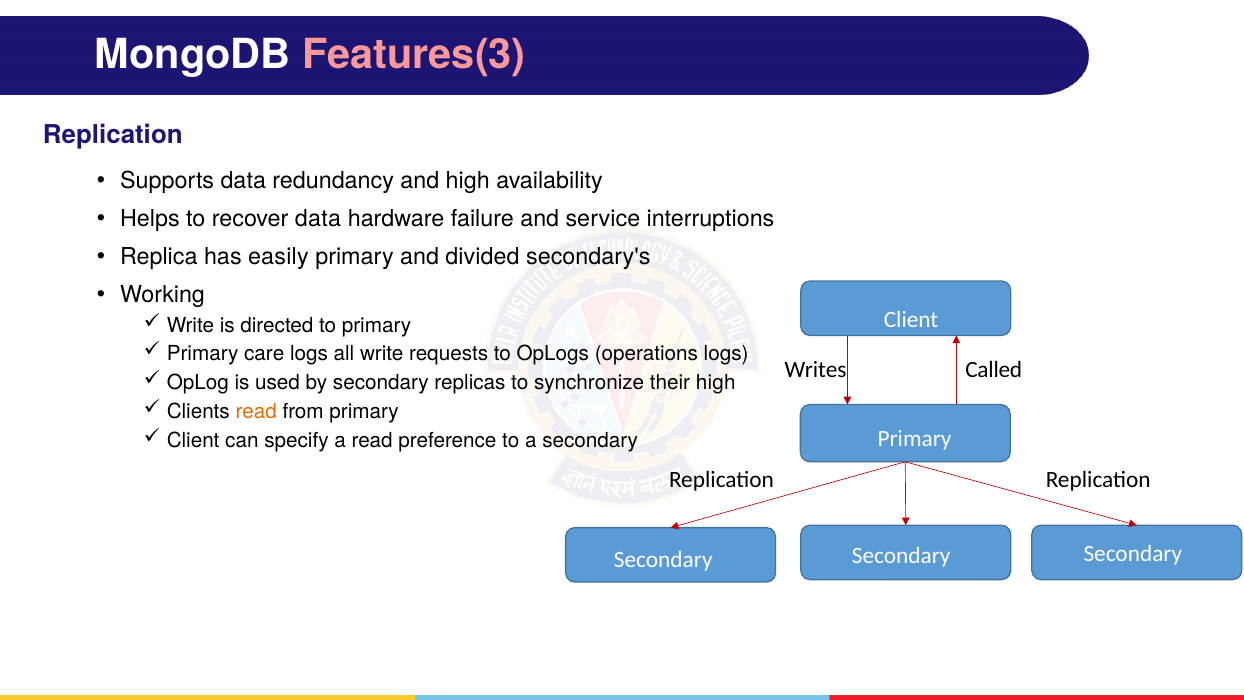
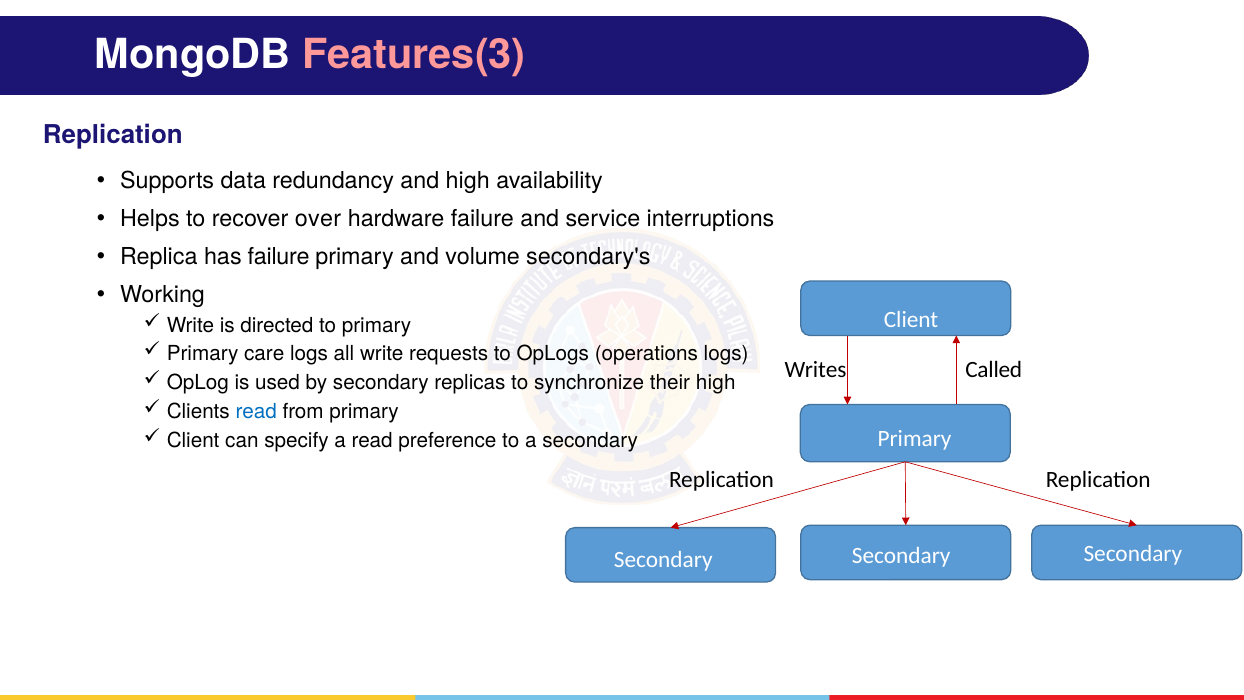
recover data: data -> over (318, 219)
has easily: easily -> failure (279, 257)
divided: divided -> volume (483, 257)
read colour: orange -> blue (256, 412)
